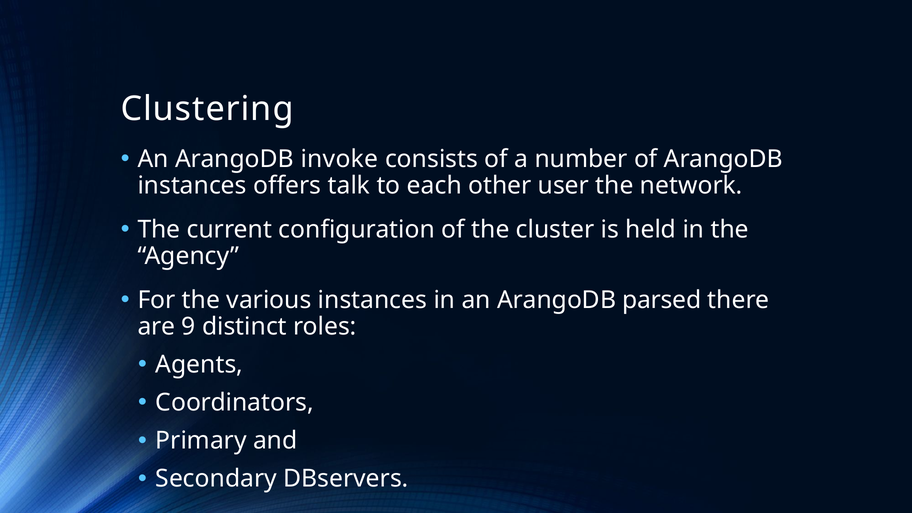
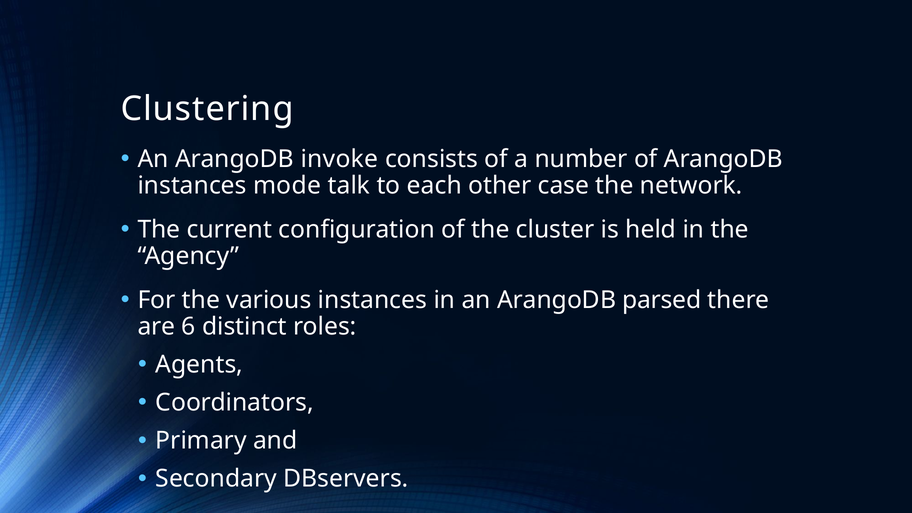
offers: offers -> mode (287, 186)
user: user -> case (563, 186)
9: 9 -> 6 (188, 327)
